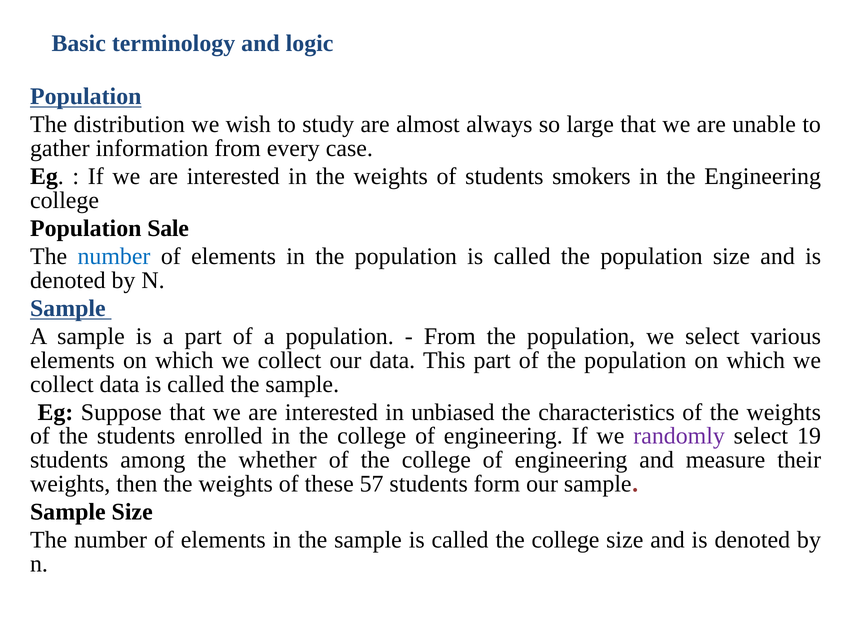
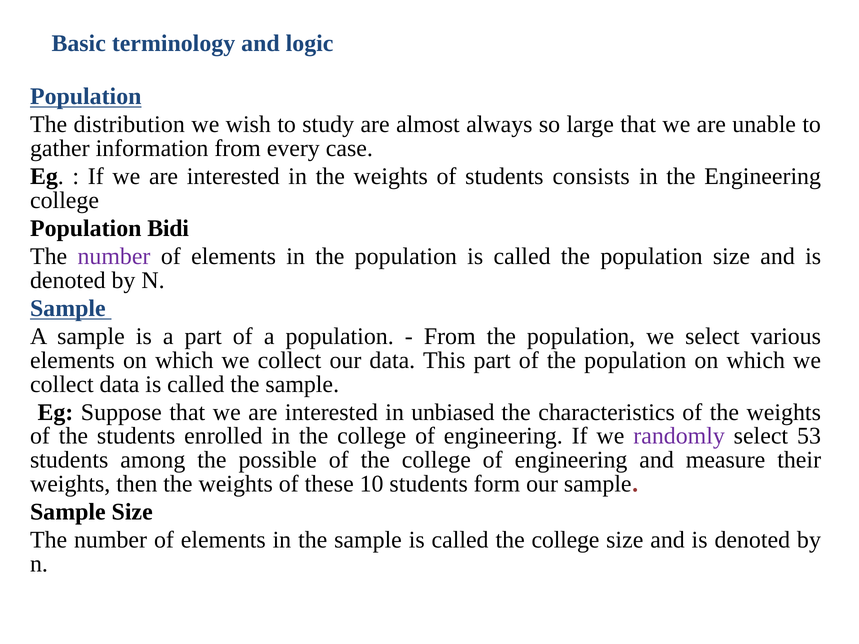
smokers: smokers -> consists (591, 177)
Sale: Sale -> Bidi (168, 228)
number colour: blue -> purple (114, 257)
19: 19 -> 53 (809, 436)
whether: whether -> possible (278, 460)
57: 57 -> 10 (372, 484)
